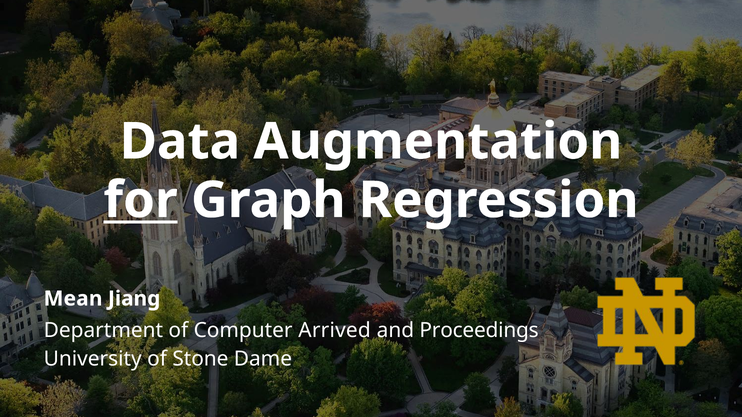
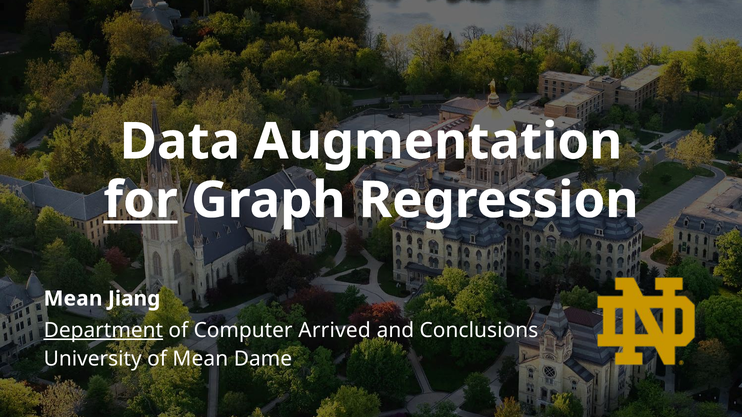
Department underline: none -> present (103, 331)
Proceedings: Proceedings -> Conclusions (479, 331)
of Stone: Stone -> Mean (200, 359)
